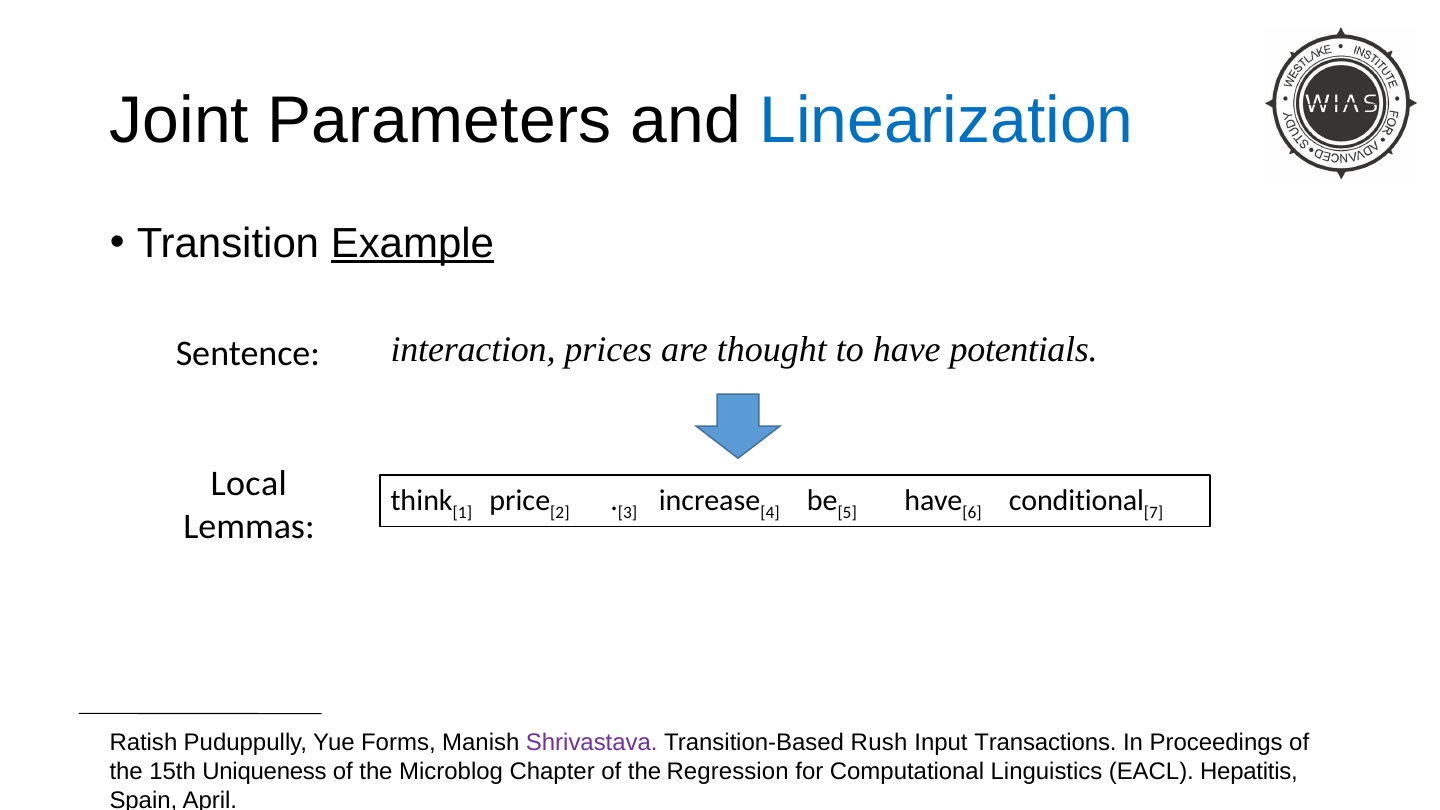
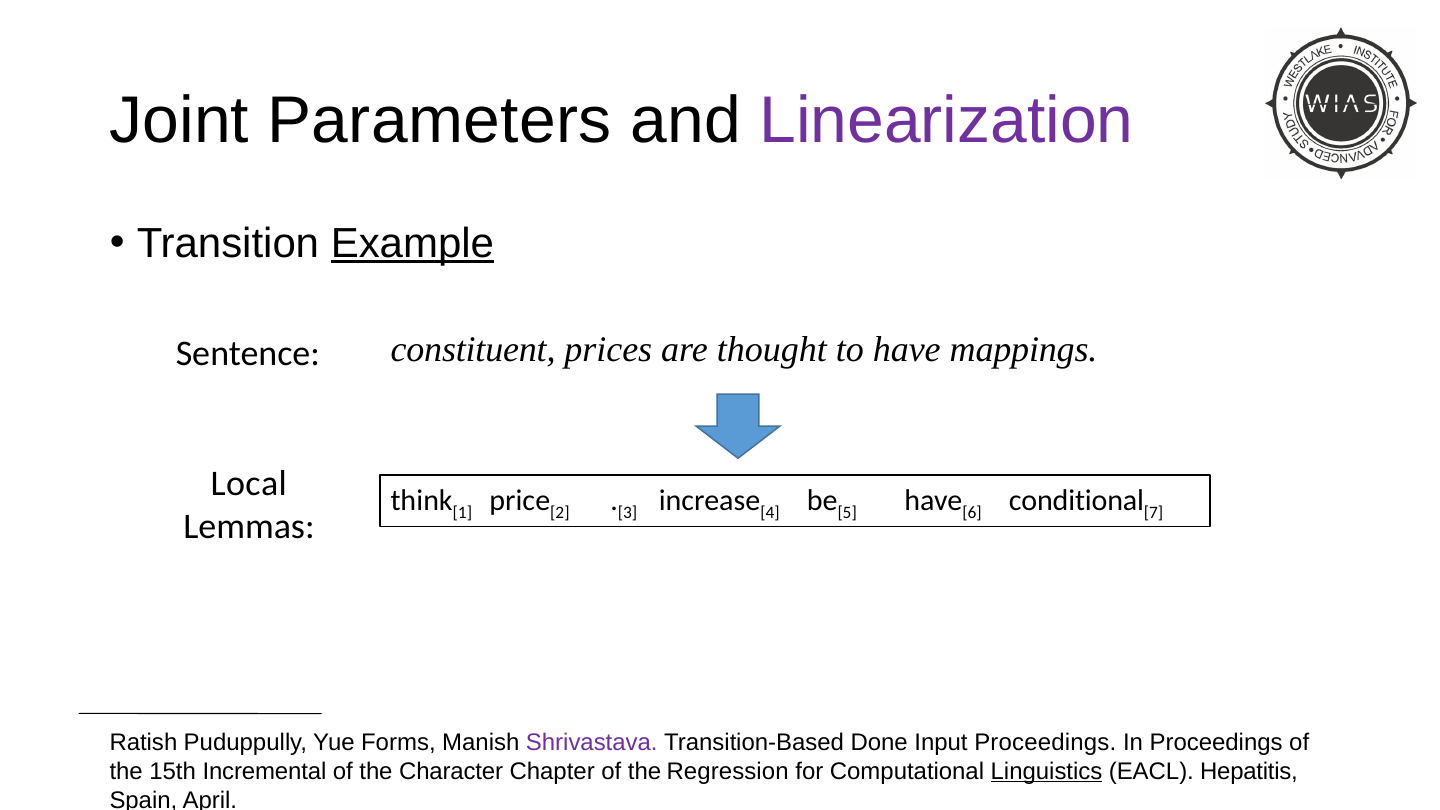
Linearization colour: blue -> purple (946, 121)
interaction: interaction -> constituent (473, 349)
potentials: potentials -> mappings (1024, 349)
Rush: Rush -> Done (879, 743)
Input Transactions: Transactions -> Proceedings (1045, 743)
Uniqueness: Uniqueness -> Incremental (264, 771)
Microblog: Microblog -> Character (451, 771)
Linguistics underline: none -> present (1047, 771)
